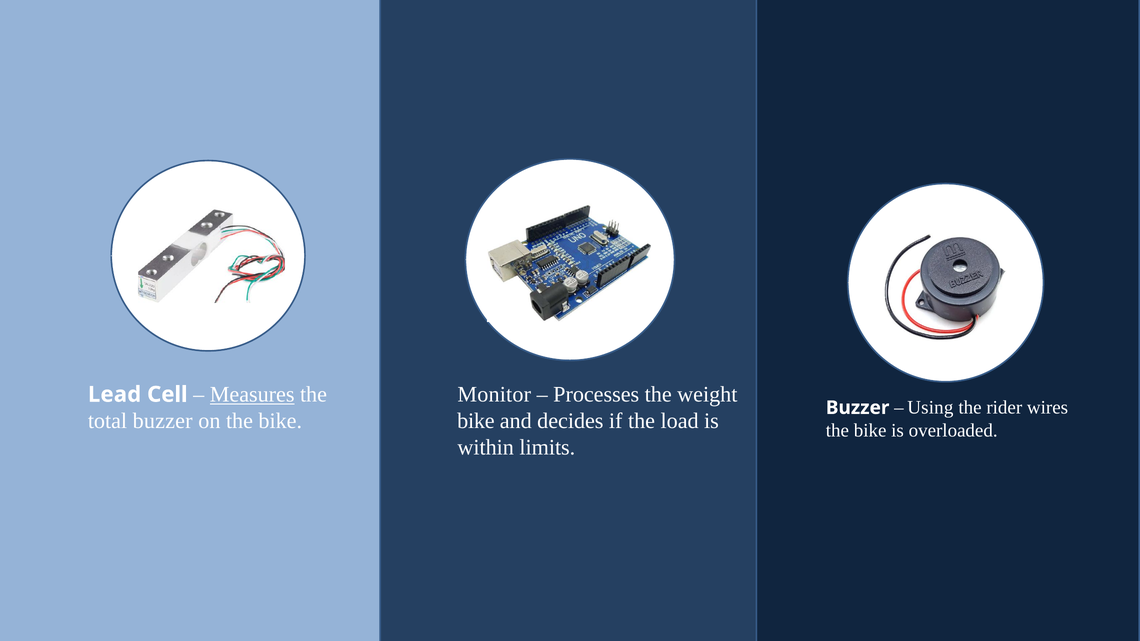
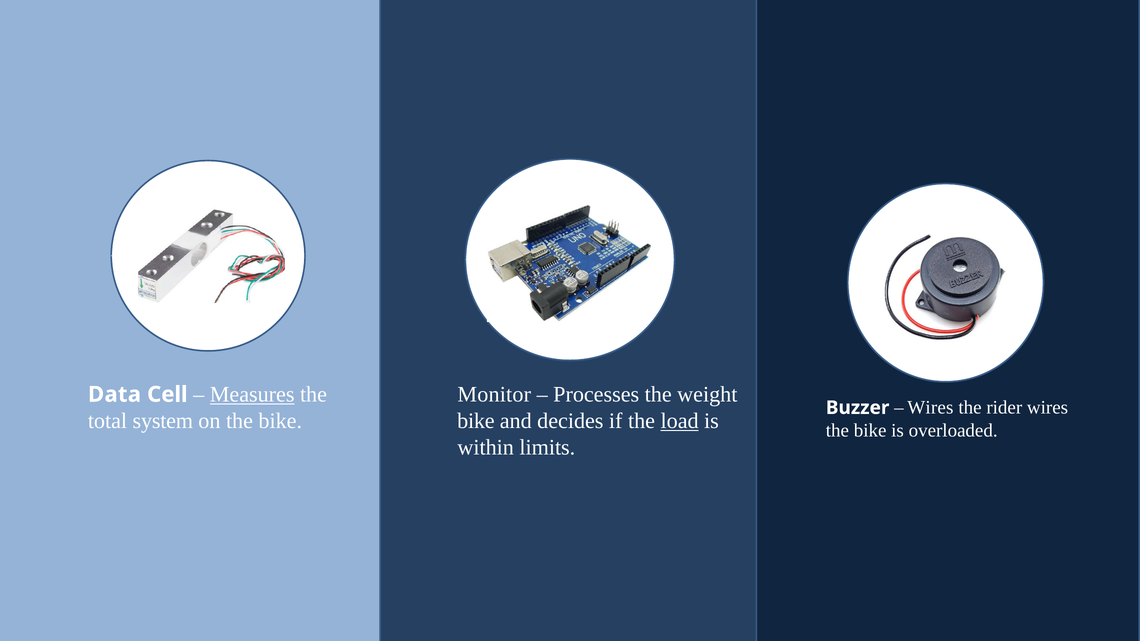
Lead: Lead -> Data (115, 395)
total buzzer: buzzer -> system (163, 421)
load underline: none -> present (680, 421)
Using: Using -> Wires (930, 408)
